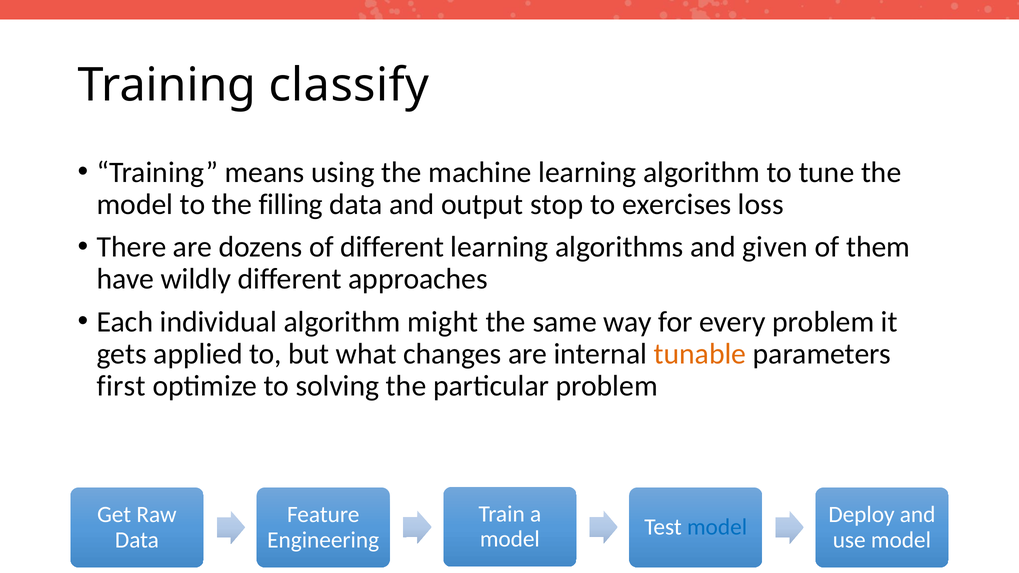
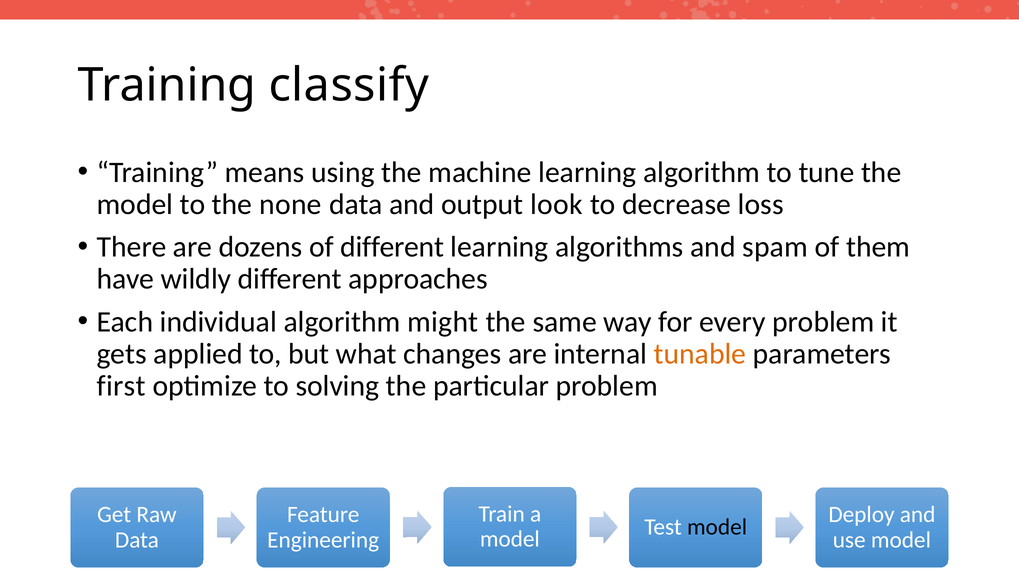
filling: filling -> none (290, 204)
stop: stop -> look (557, 204)
exercises: exercises -> decrease (677, 204)
given: given -> spam (775, 247)
model colour: blue -> black (717, 527)
